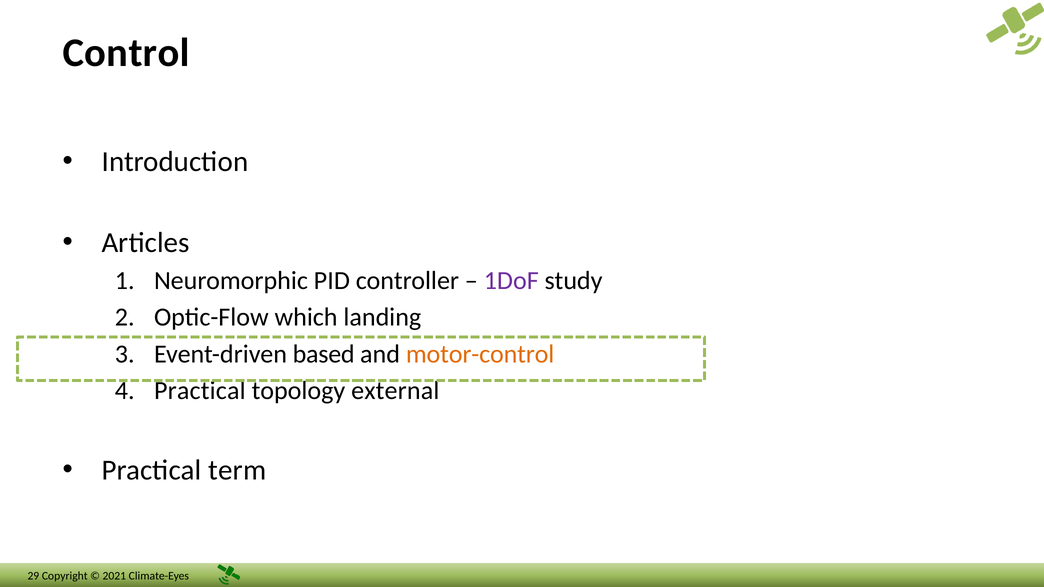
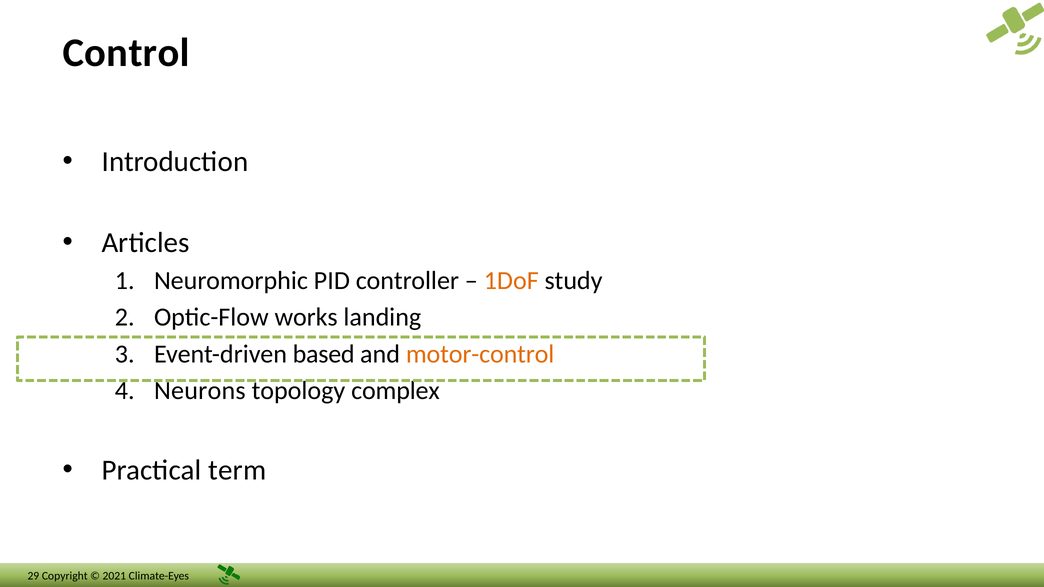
1DoF colour: purple -> orange (511, 281)
which: which -> works (306, 318)
Practical: Practical -> Neurons (200, 391)
external: external -> complex (395, 391)
